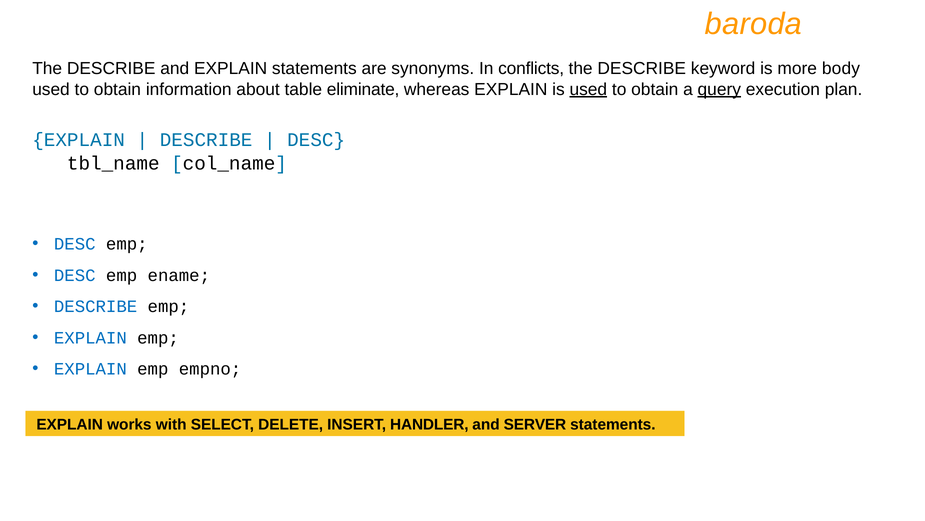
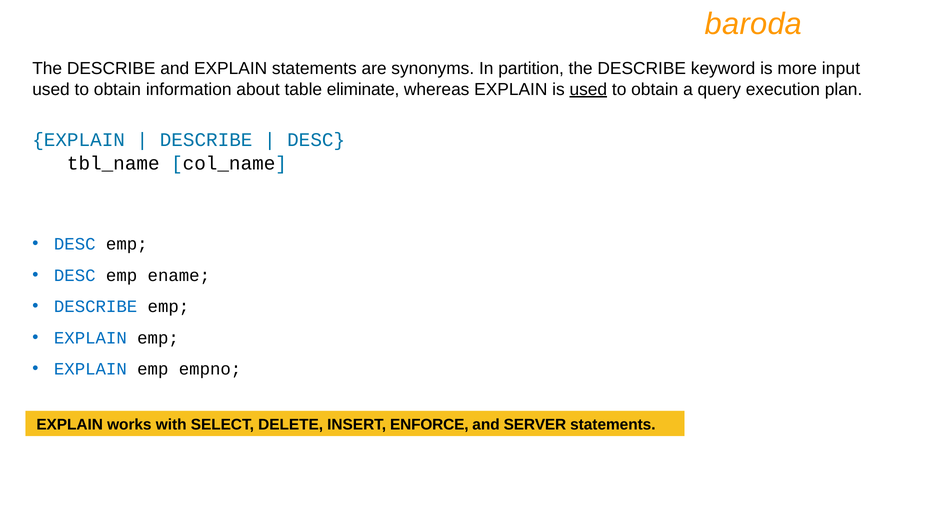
conflicts: conflicts -> partition (531, 68)
body: body -> input (841, 68)
query underline: present -> none (719, 89)
HANDLER: HANDLER -> ENFORCE (429, 424)
